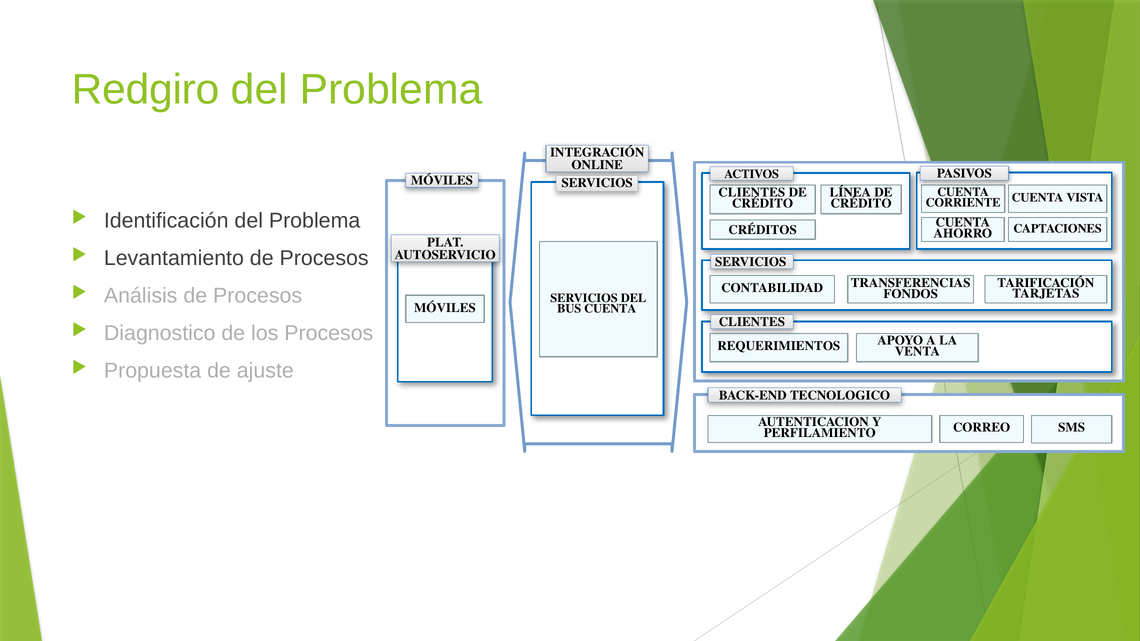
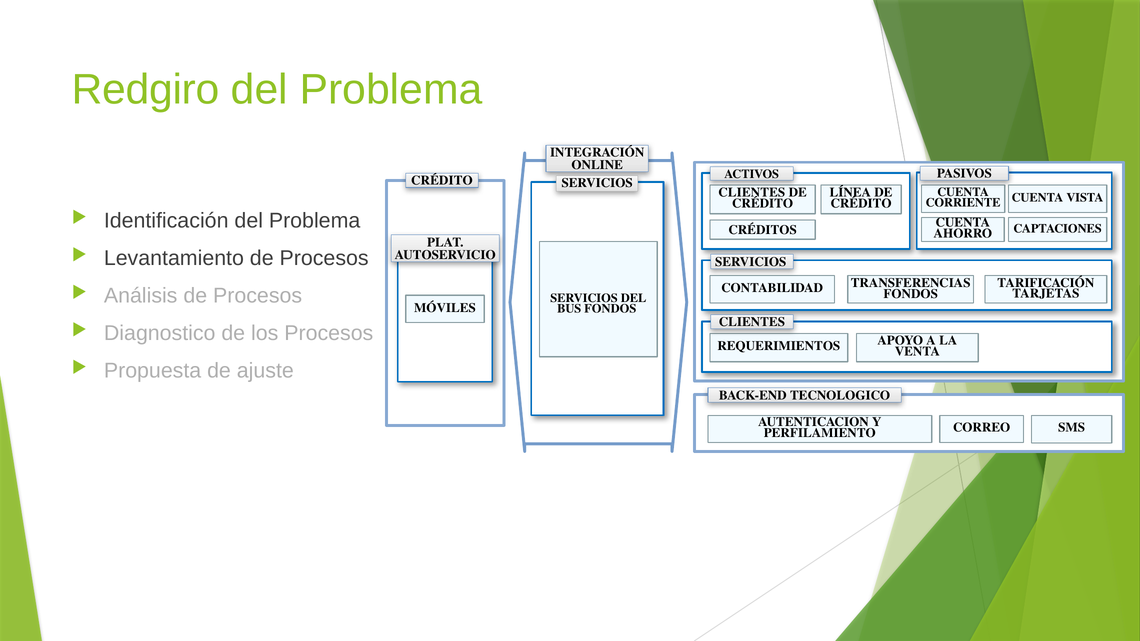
MÓVILES: MÓVILES -> CRÉDITO (442, 181)
BUS CUENTA: CUENTA -> FONDOS (610, 309)
